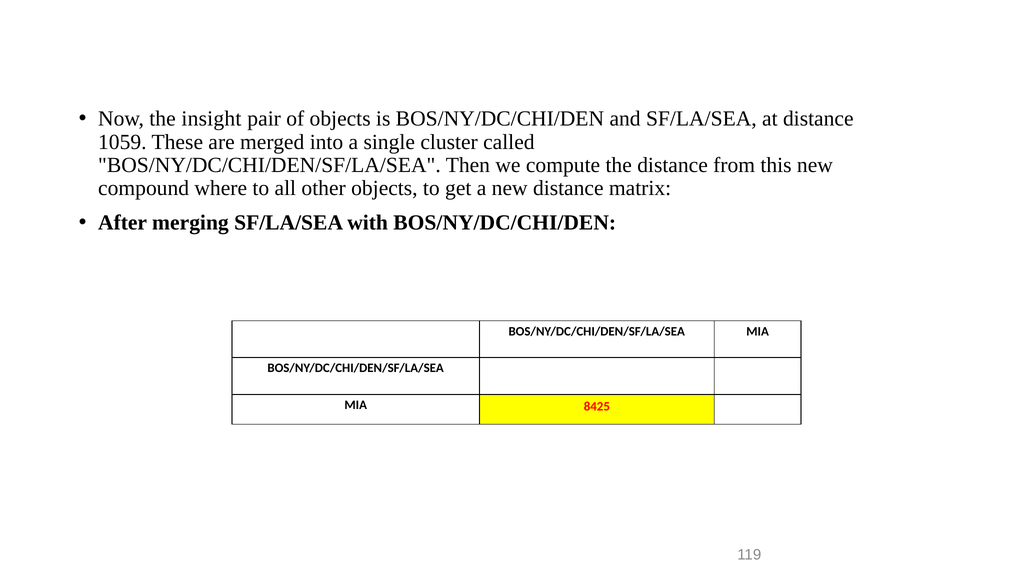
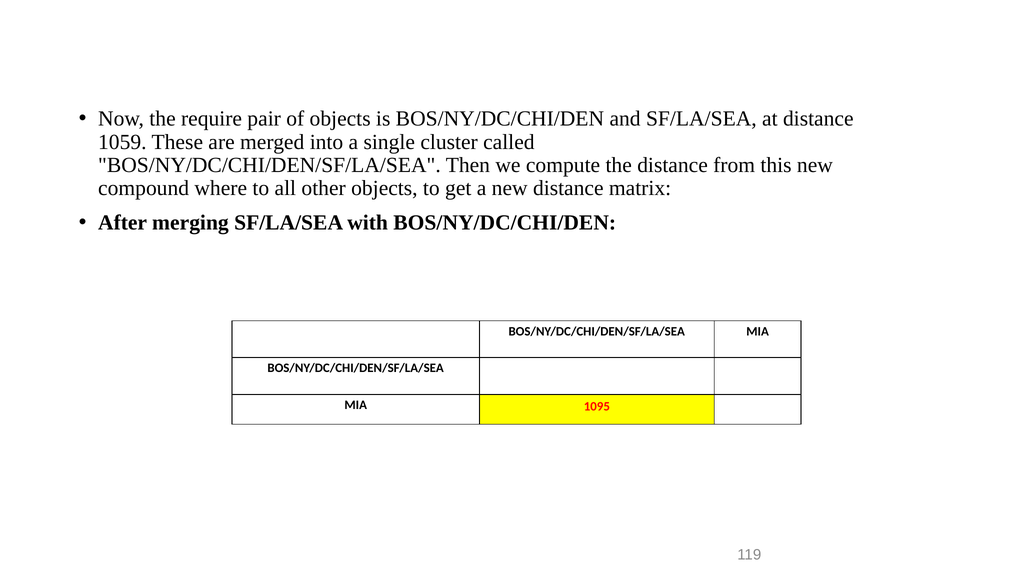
insight: insight -> require (212, 119)
8425: 8425 -> 1095 (597, 406)
